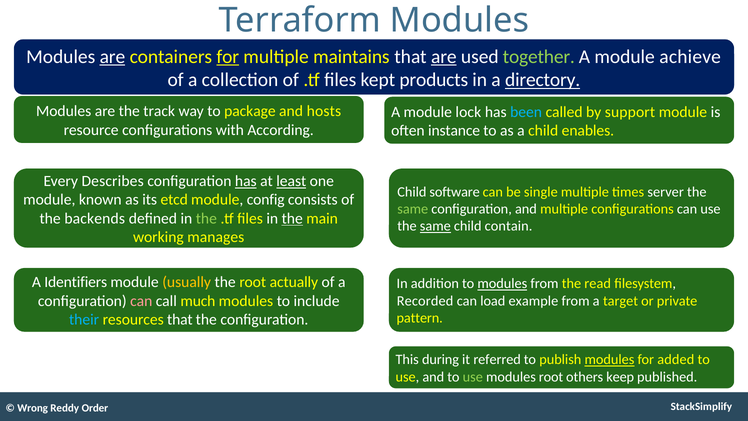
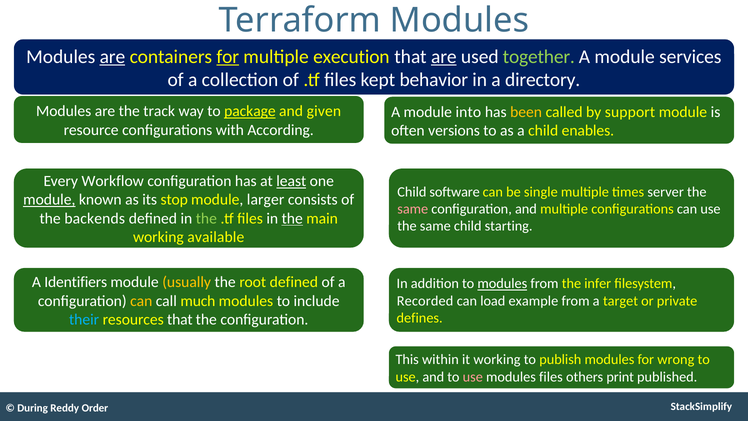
maintains: maintains -> execution (351, 57)
achieve: achieve -> services (690, 57)
products: products -> behavior (434, 80)
directory underline: present -> none (543, 80)
package underline: none -> present (250, 111)
hosts: hosts -> given (324, 111)
lock: lock -> into (468, 112)
been colour: light blue -> yellow (526, 112)
instance: instance -> versions (454, 131)
Describes: Describes -> Workflow (113, 181)
has underline: present -> none (246, 181)
module underline: none -> present (49, 200)
etcd: etcd -> stop (174, 200)
config: config -> larger (266, 200)
same colour: light green -> pink (413, 209)
same underline: present -> none (435, 226)
contain: contain -> starting (509, 226)
manages: manages -> available (216, 237)
root actually: actually -> defined (294, 282)
read: read -> infer (598, 284)
can colour: pink -> yellow (141, 301)
pattern: pattern -> defines (420, 318)
during: during -> within (440, 360)
it referred: referred -> working (497, 360)
modules underline: present -> none (609, 360)
added: added -> wrong (676, 360)
use colour: light green -> pink (473, 377)
modules root: root -> files (551, 377)
keep: keep -> print (620, 377)
Wrong: Wrong -> During (33, 408)
